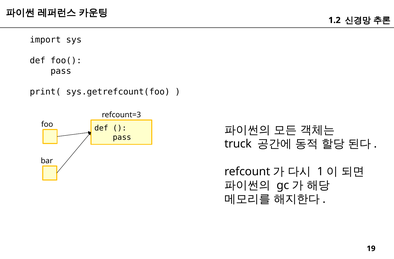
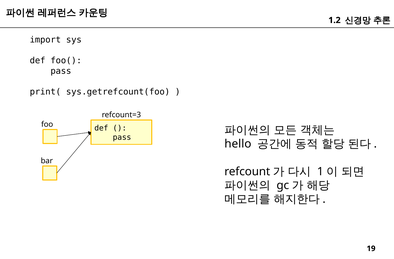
truck: truck -> hello (238, 144)
